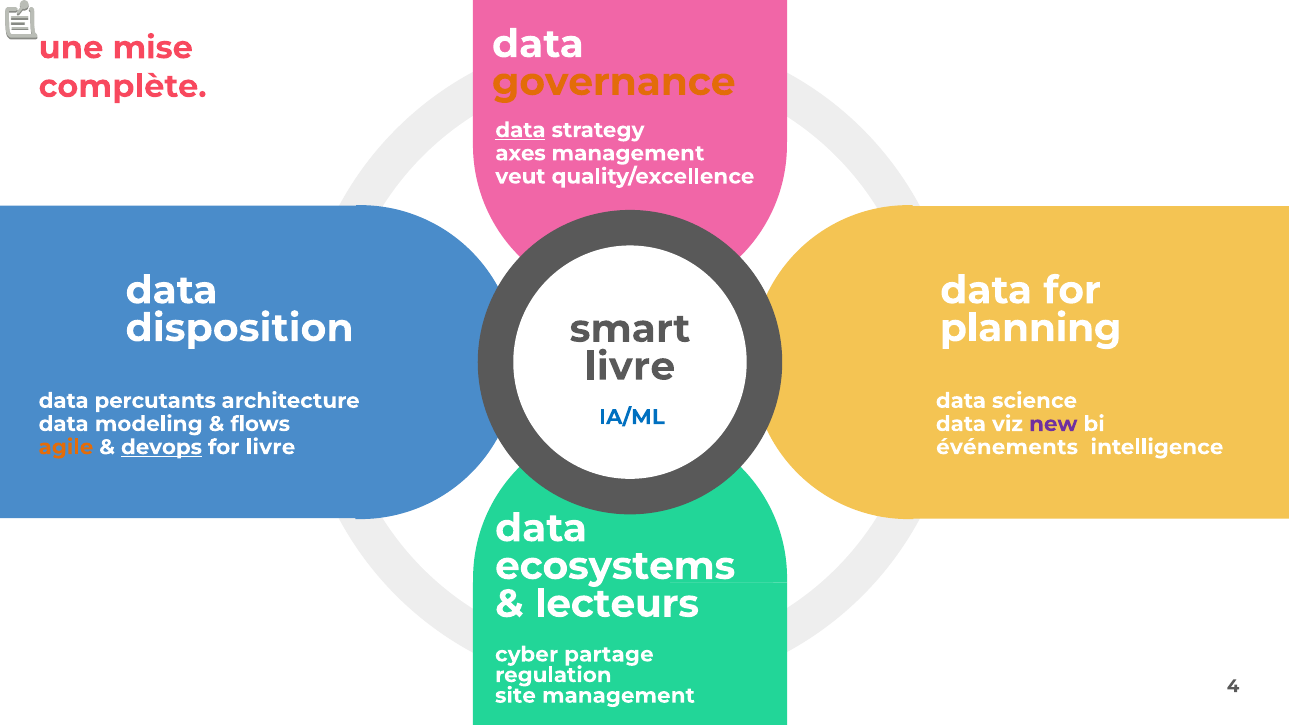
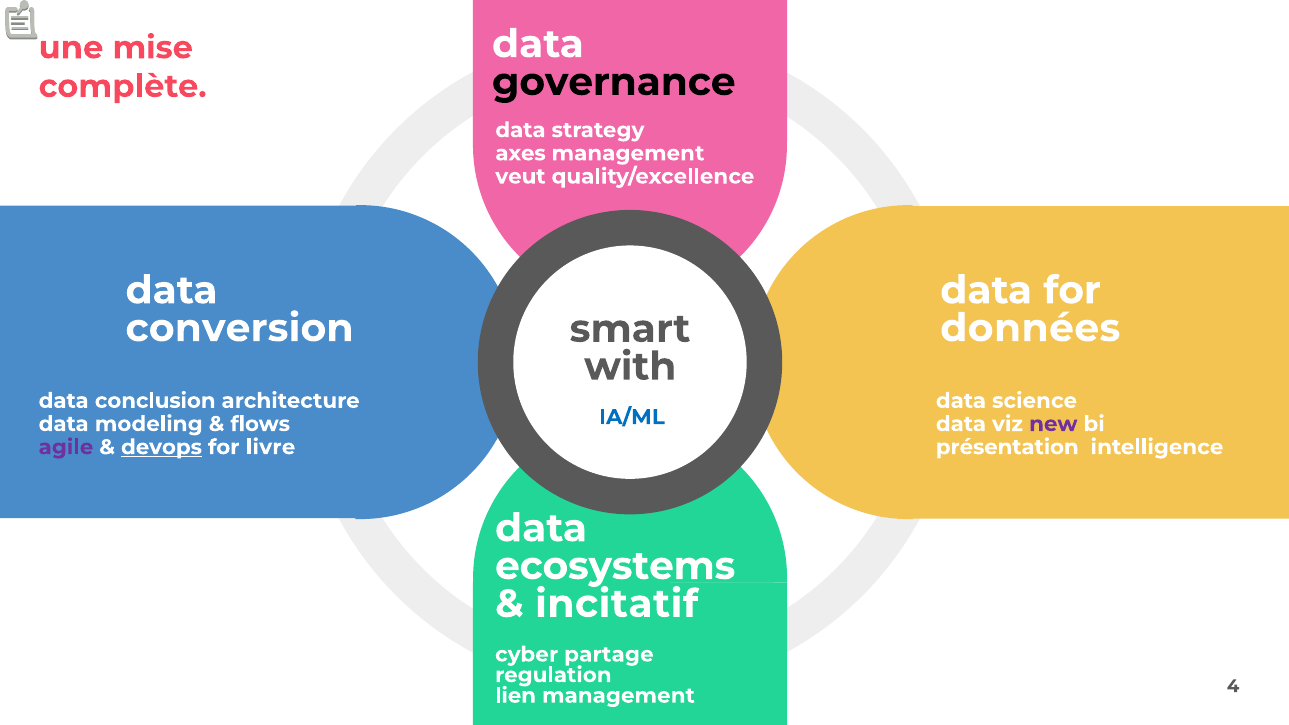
governance colour: orange -> black (614, 82)
data underline: present -> none (520, 130)
disposition: disposition -> conversion (240, 328)
planning: planning -> données (1030, 328)
livre: livre -> with (630, 367)
percutants: percutants -> conclusion (155, 401)
agile colour: orange -> purple (66, 447)
événements: événements -> présentation (1007, 447)
lecteurs: lecteurs -> incitatif (617, 604)
site: site -> lien (516, 696)
